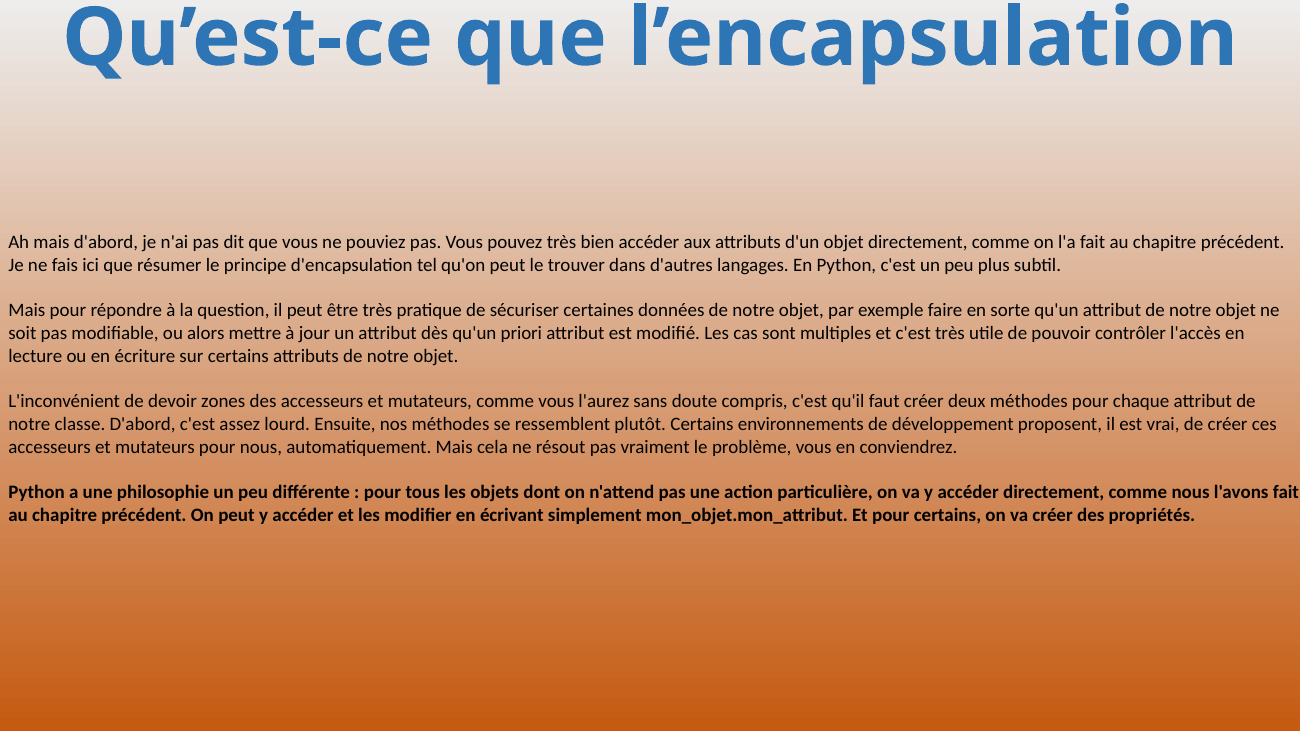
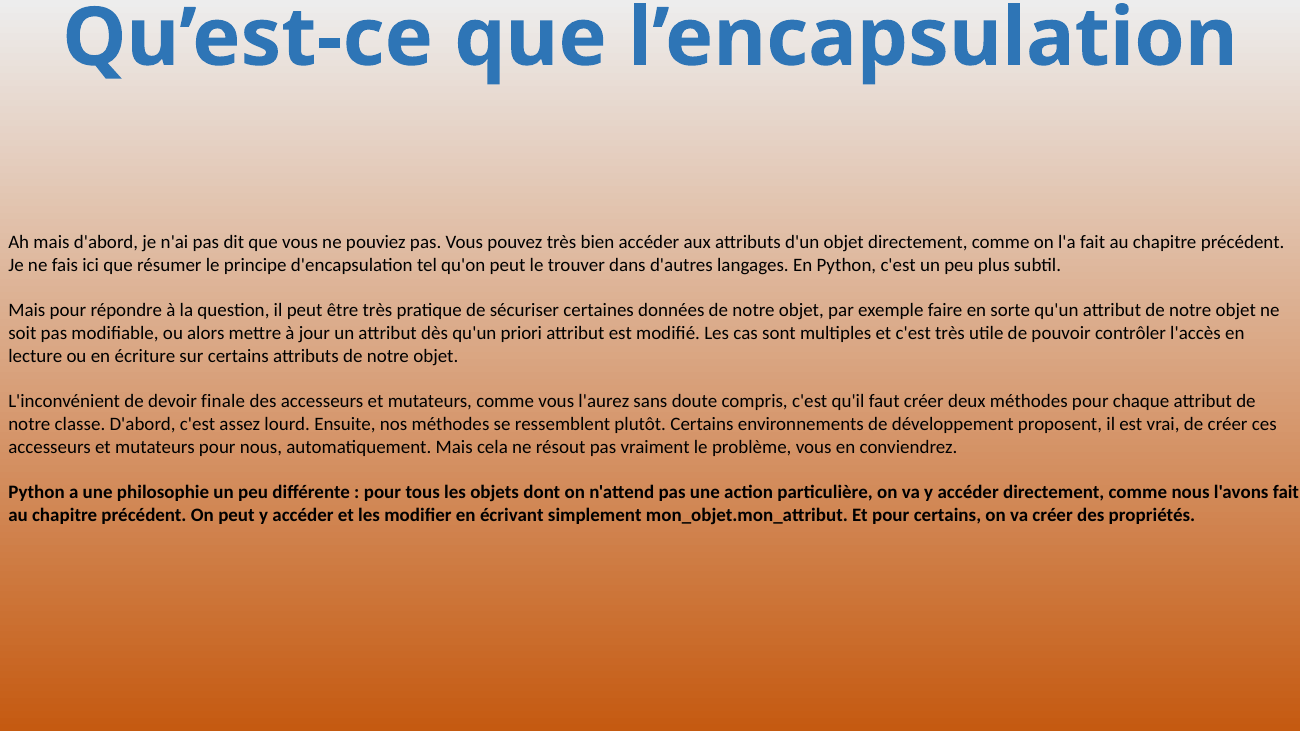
zones: zones -> finale (223, 402)
